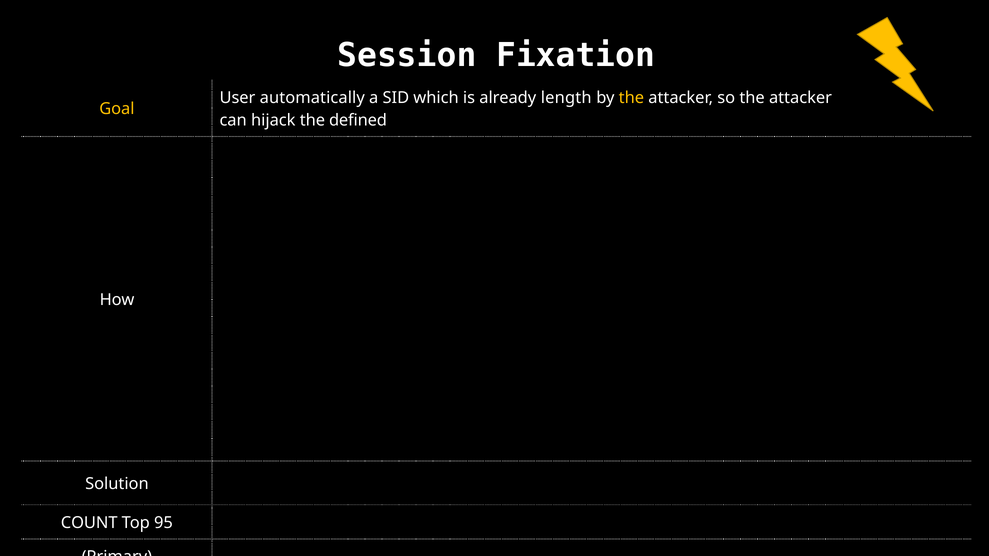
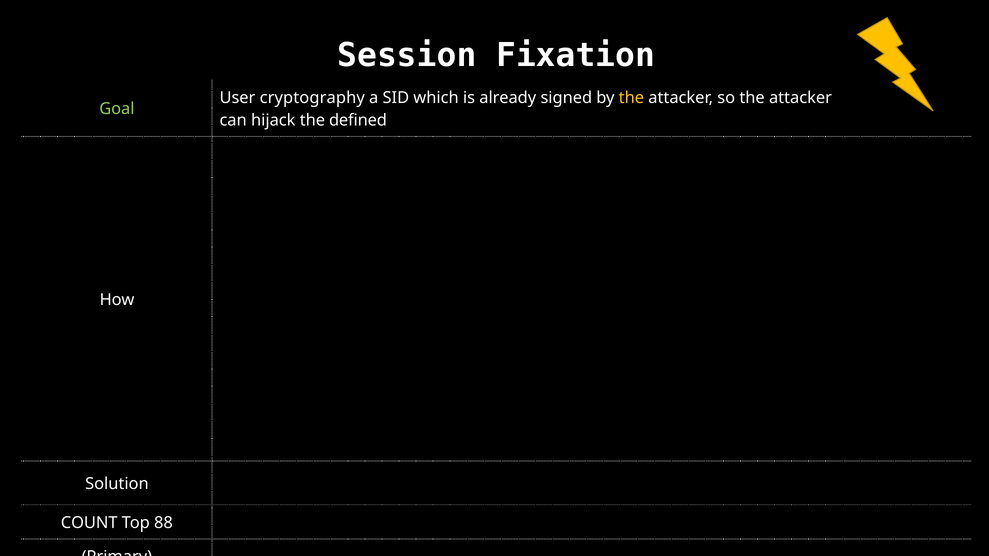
automatically: automatically -> cryptography (312, 98)
length: length -> signed (566, 98)
Goal colour: yellow -> light green (117, 109)
95: 95 -> 88 (163, 523)
